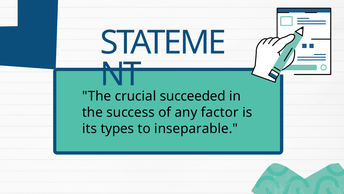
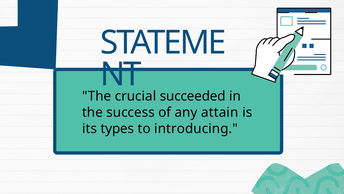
factor: factor -> attain (220, 112)
inseparable: inseparable -> introducing (196, 128)
